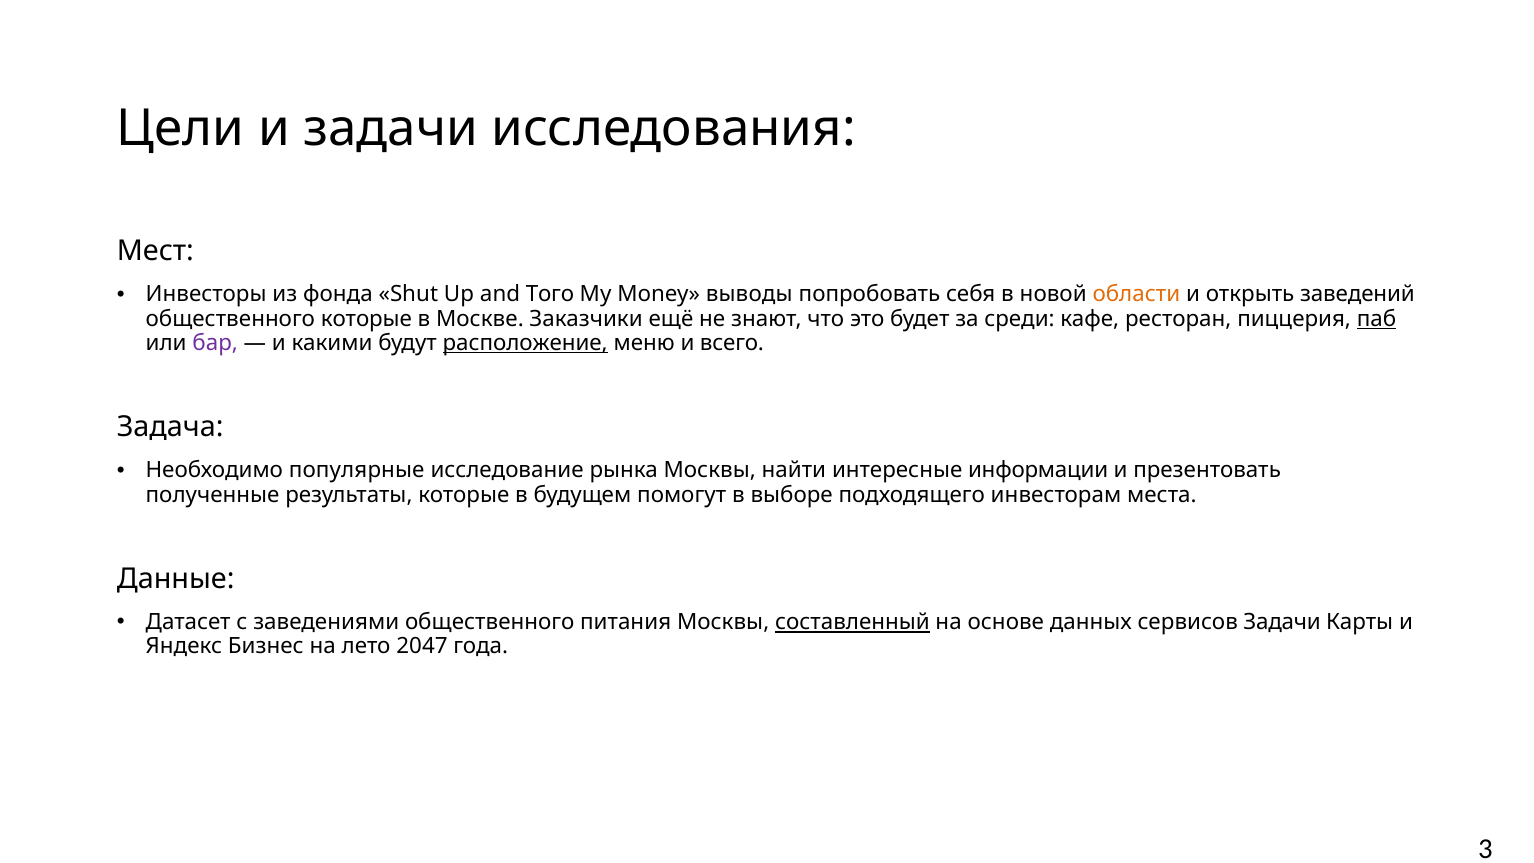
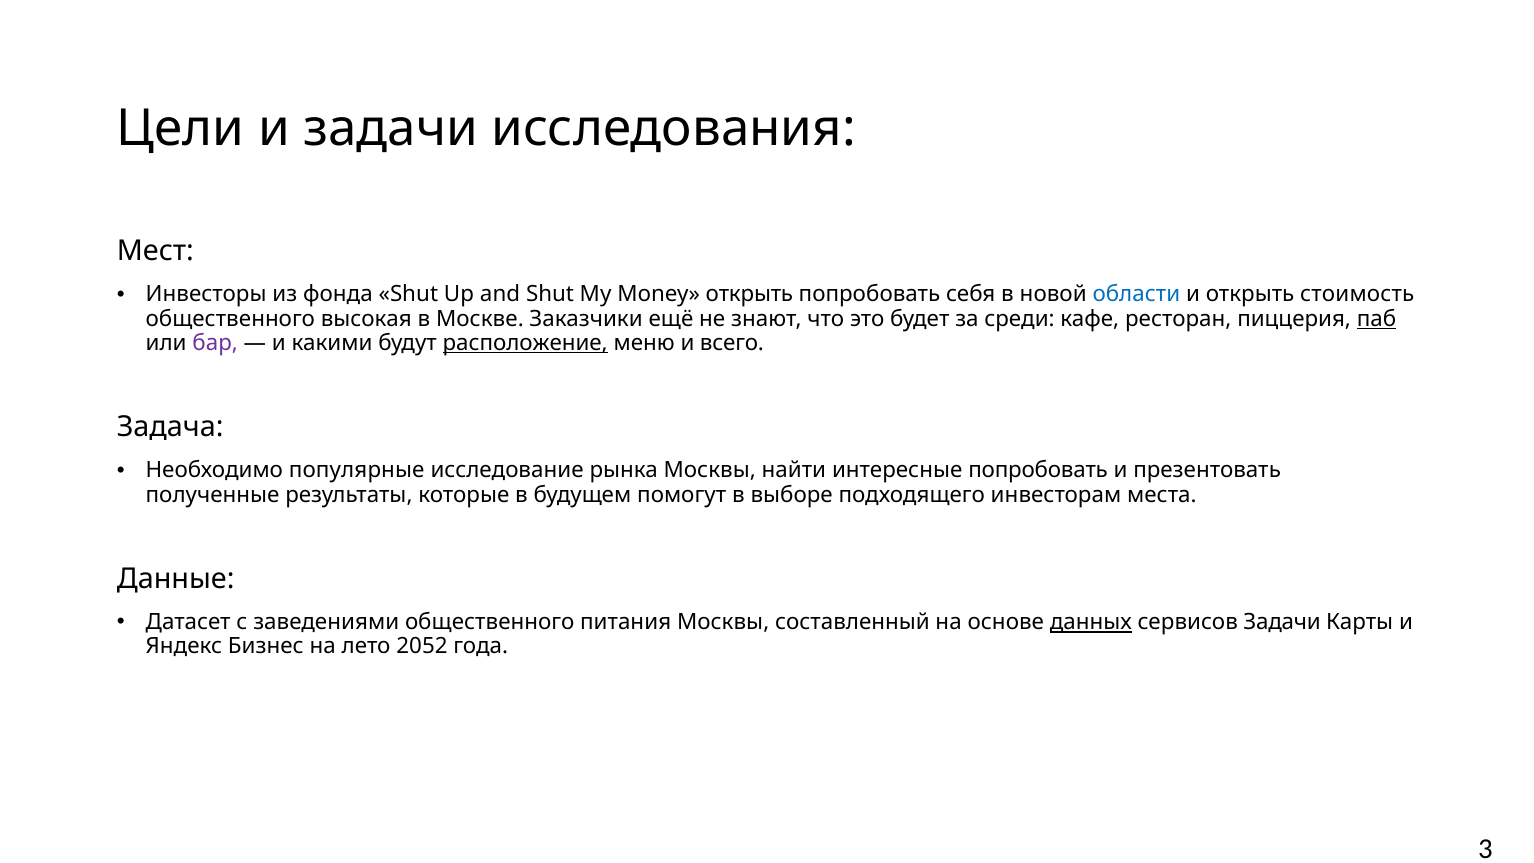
and Того: Того -> Shut (550, 295)
Money выводы: выводы -> открыть (749, 295)
области colour: orange -> blue (1136, 295)
заведений: заведений -> стоимость (1357, 295)
общественного которые: которые -> высокая (366, 319)
интересные информации: информации -> попробовать (1038, 470)
составленный underline: present -> none (852, 622)
данных underline: none -> present (1091, 622)
2047: 2047 -> 2052 (422, 646)
